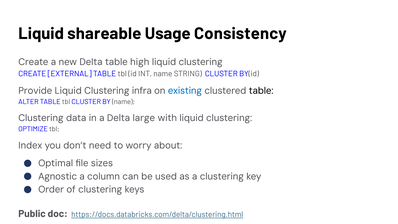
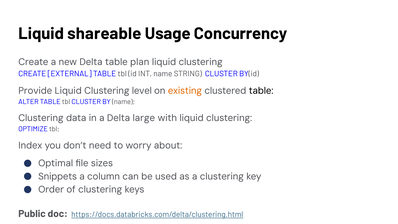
Consistency: Consistency -> Concurrency (241, 34)
high: high -> plan (140, 62)
infra: infra -> level (142, 91)
existing colour: blue -> orange (185, 91)
Agnostic: Agnostic -> Snippets (58, 176)
